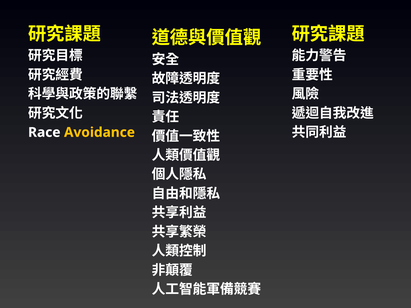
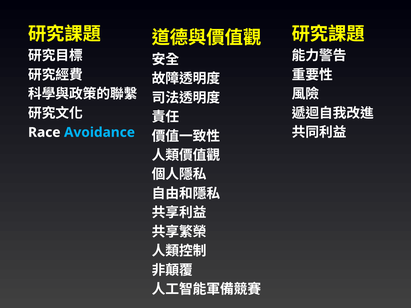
Avoidance colour: yellow -> light blue (99, 132)
